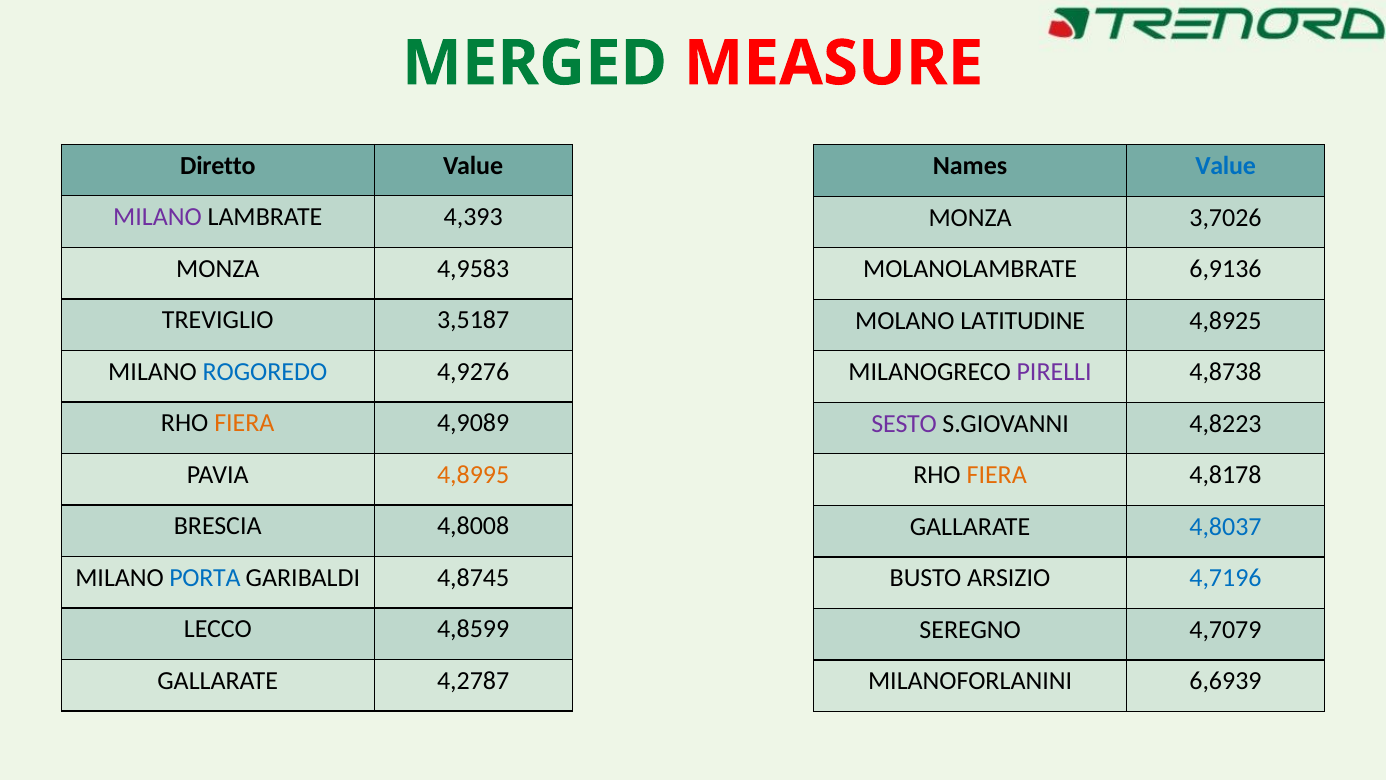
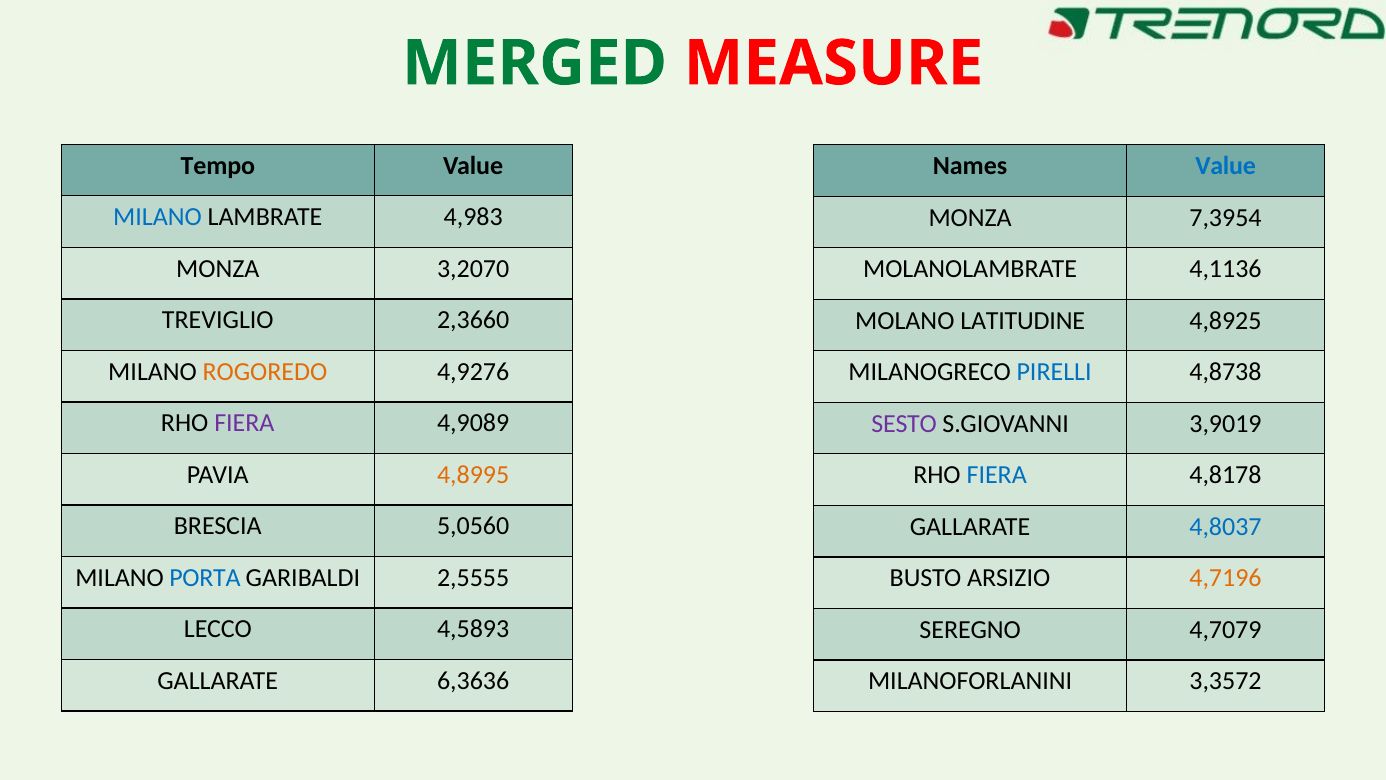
Diretto: Diretto -> Tempo (218, 166)
MILANO colour: purple -> blue (157, 217)
4,393: 4,393 -> 4,983 (473, 217)
3,7026: 3,7026 -> 7,3954 (1225, 218)
4,9583: 4,9583 -> 3,2070 (473, 269)
6,9136: 6,9136 -> 4,1136 (1225, 269)
3,5187: 3,5187 -> 2,3660 (473, 320)
ROGOREDO colour: blue -> orange (265, 372)
PIRELLI colour: purple -> blue (1054, 372)
FIERA colour: orange -> purple (244, 423)
4,8223: 4,8223 -> 3,9019 (1225, 424)
FIERA colour: orange -> blue (997, 475)
4,8008: 4,8008 -> 5,0560 (473, 526)
4,8745: 4,8745 -> 2,5555 (473, 578)
4,7196 colour: blue -> orange (1225, 578)
4,8599: 4,8599 -> 4,5893 (473, 629)
4,2787: 4,2787 -> 6,3636 (473, 681)
6,6939: 6,6939 -> 3,3572 (1225, 681)
